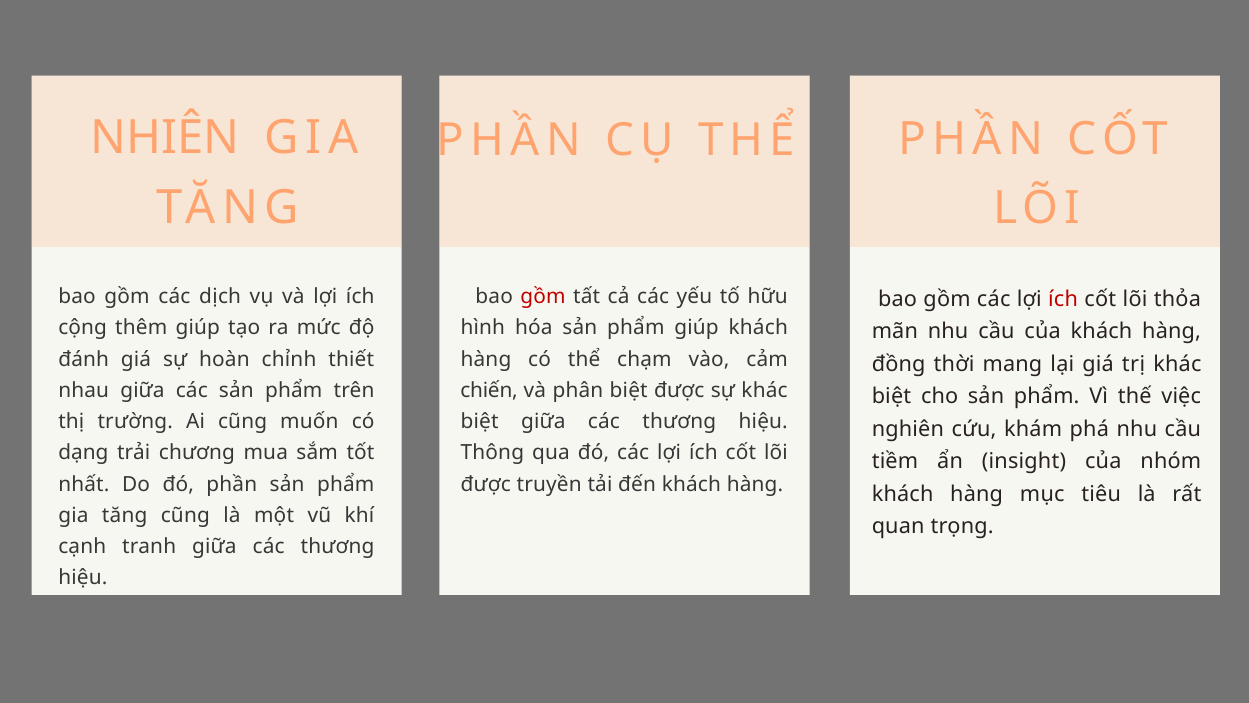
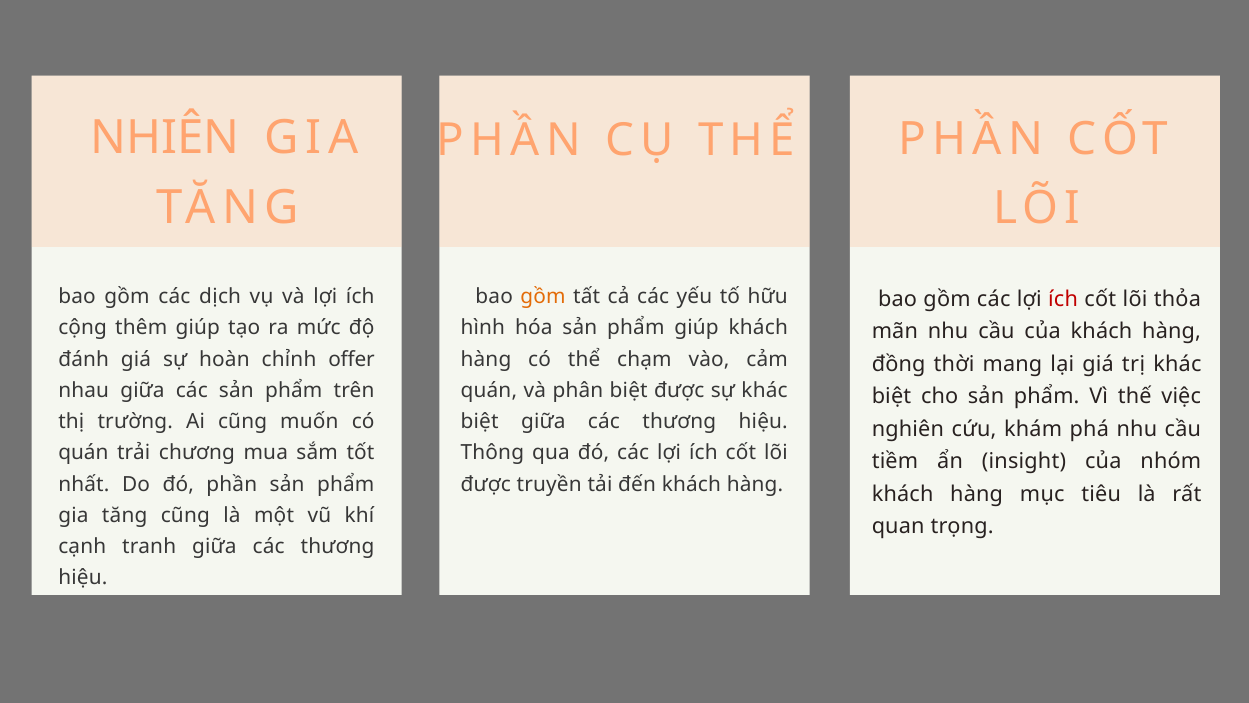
gồm colour: red -> orange (543, 297)
thiết: thiết -> offer (351, 359)
chiến: chiến -> quán (489, 390)
dạng: dạng -> quán (83, 453)
